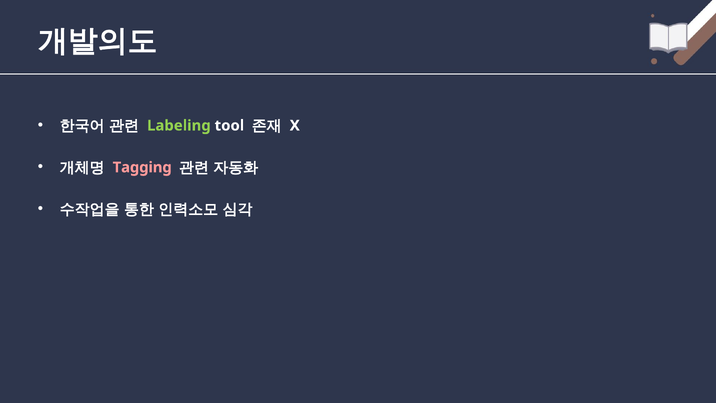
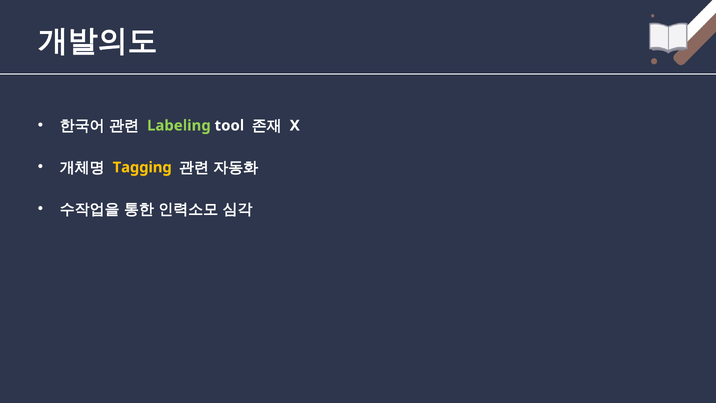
Tagging colour: pink -> yellow (142, 167)
